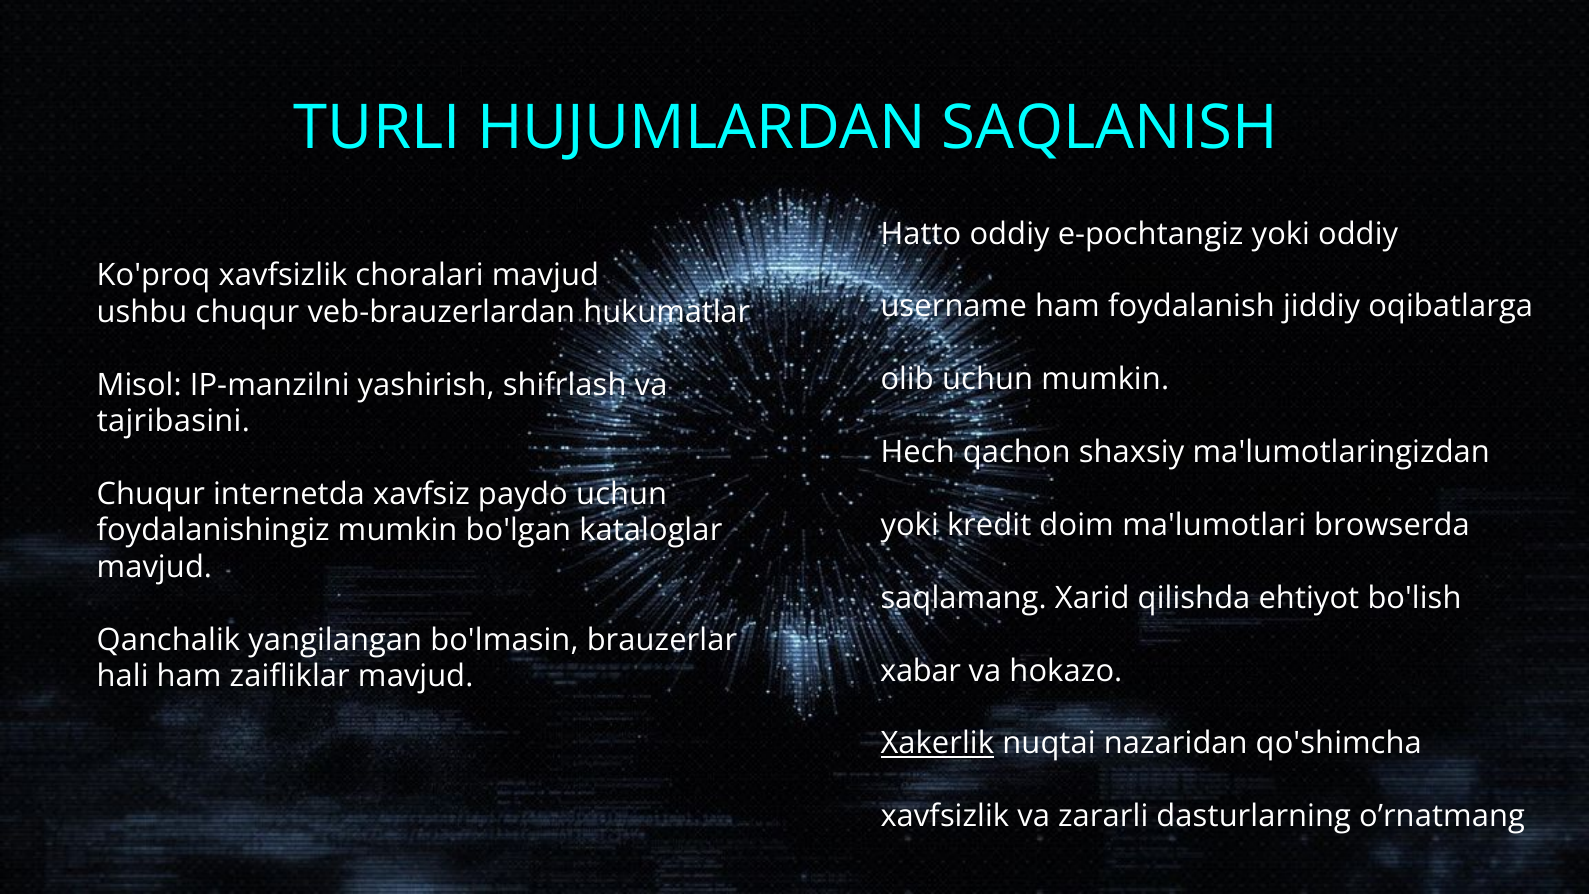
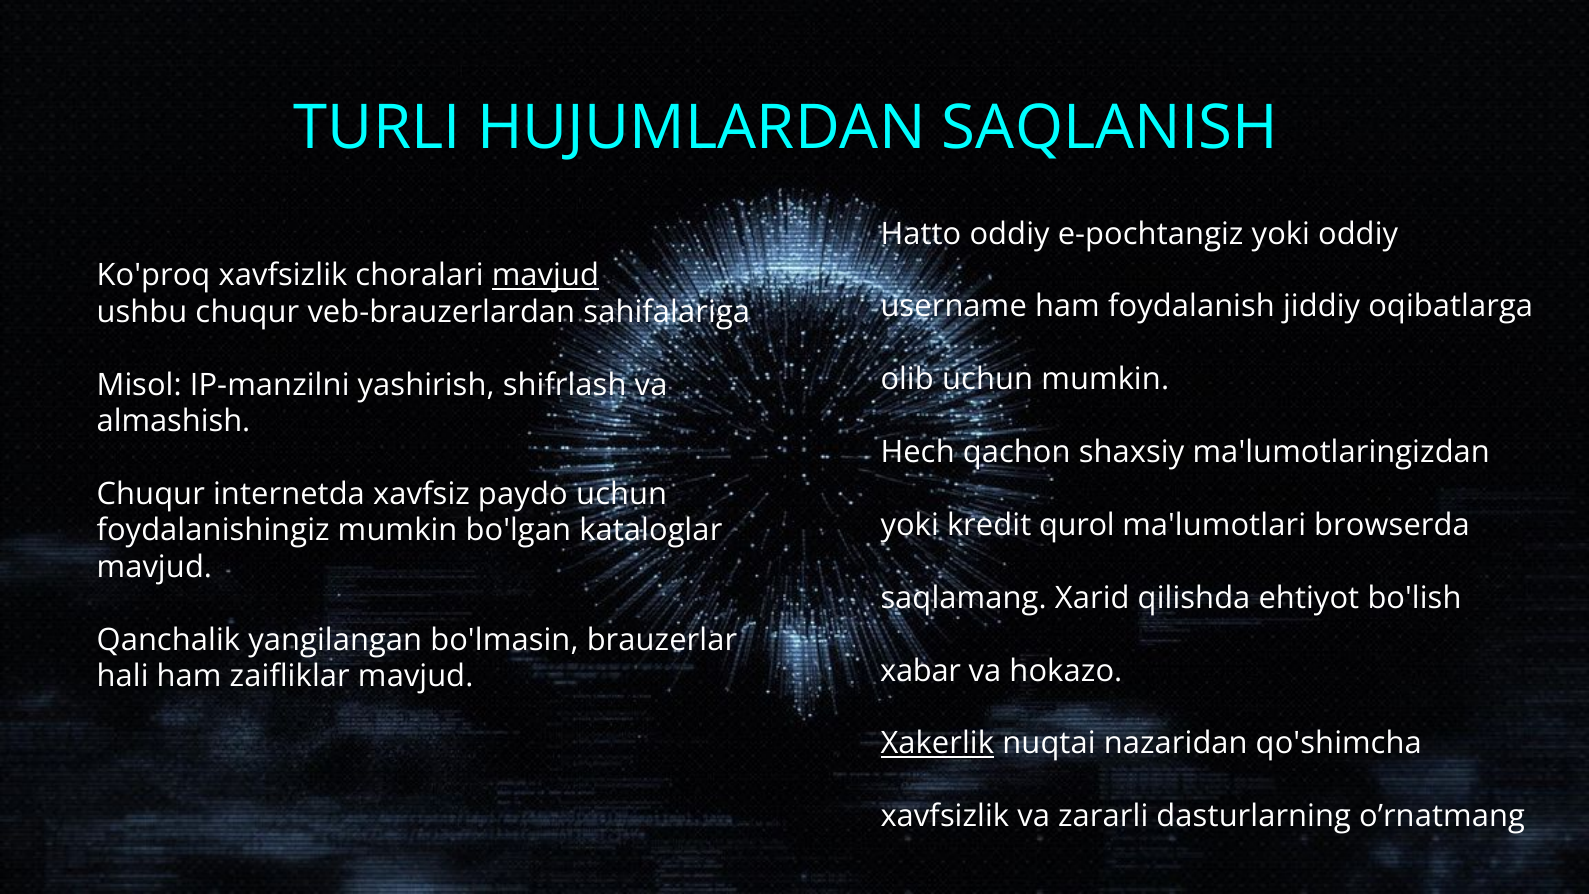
mavjud underline: none -> present (545, 276)
hukumatlar: hukumatlar -> sahifalariga (667, 312)
tajribasini: tajribasini -> almashish (173, 421)
doim: doim -> qurol (1077, 525)
